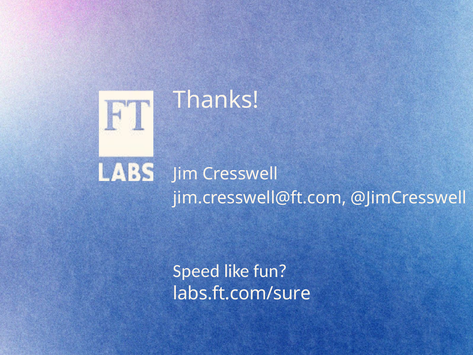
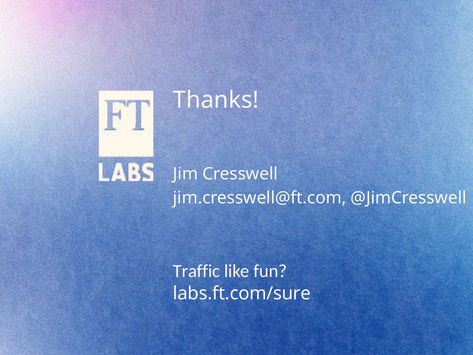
Speed: Speed -> Traffic (196, 271)
